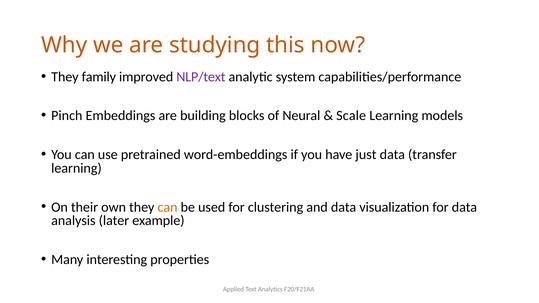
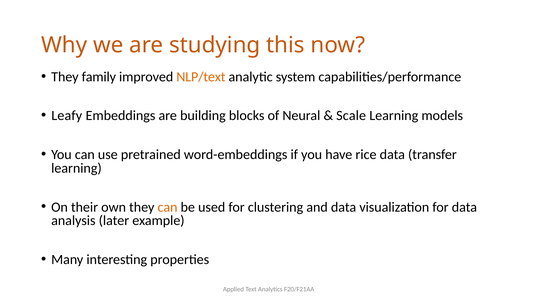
NLP/text colour: purple -> orange (201, 77)
Pinch: Pinch -> Leafy (67, 116)
just: just -> rice (366, 155)
